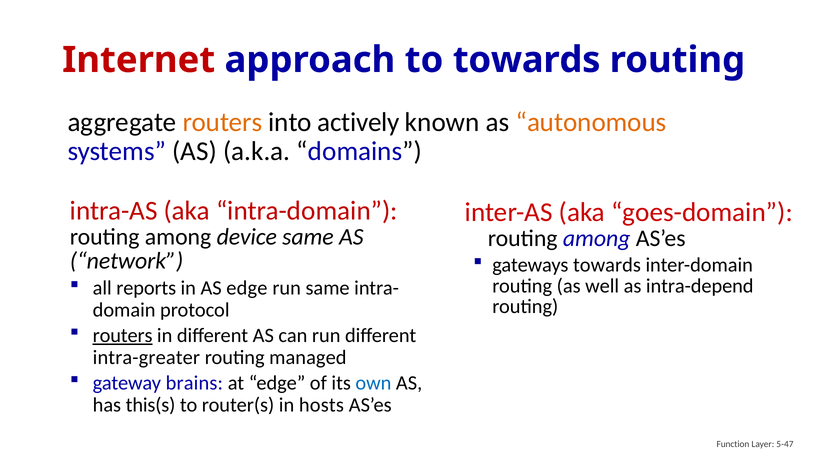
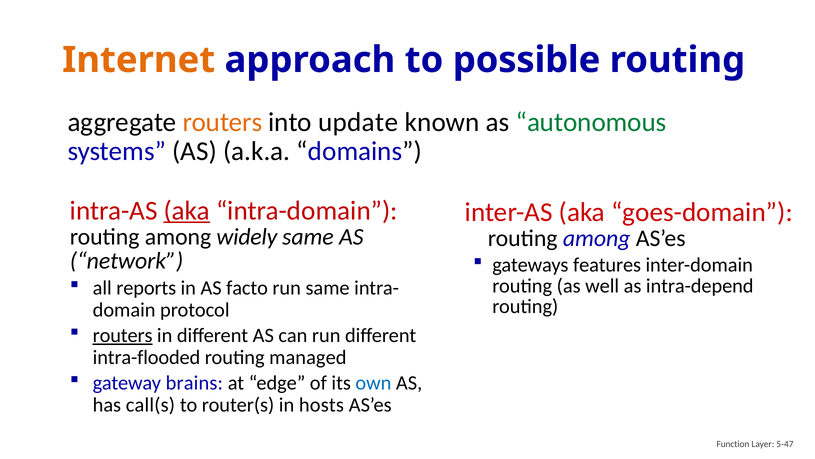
Internet colour: red -> orange (139, 60)
to towards: towards -> possible (527, 60)
actively: actively -> update (358, 122)
autonomous colour: orange -> green (591, 122)
aka underline: none -> present (187, 210)
device: device -> widely (247, 236)
gateways towards: towards -> features (607, 265)
AS edge: edge -> facto (247, 288)
intra-greater: intra-greater -> intra-flooded (147, 357)
this(s: this(s -> call(s (150, 404)
